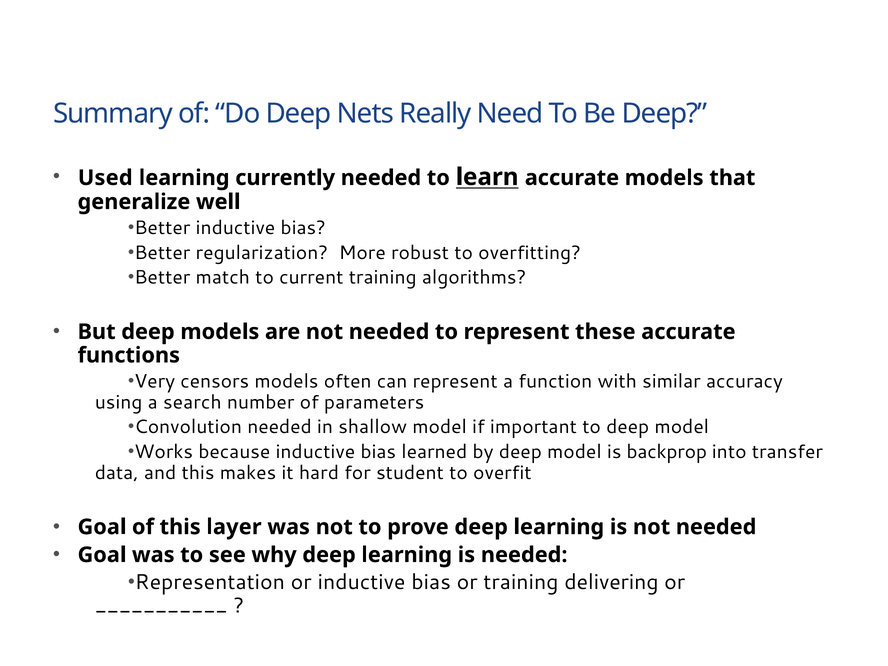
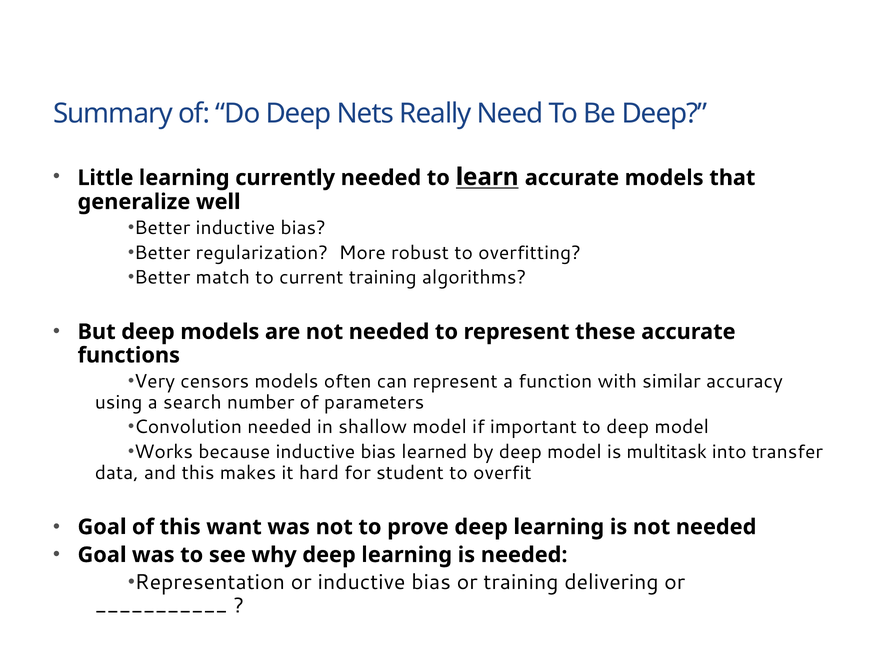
Used: Used -> Little (105, 178)
backprop: backprop -> multitask (667, 452)
layer: layer -> want (234, 527)
